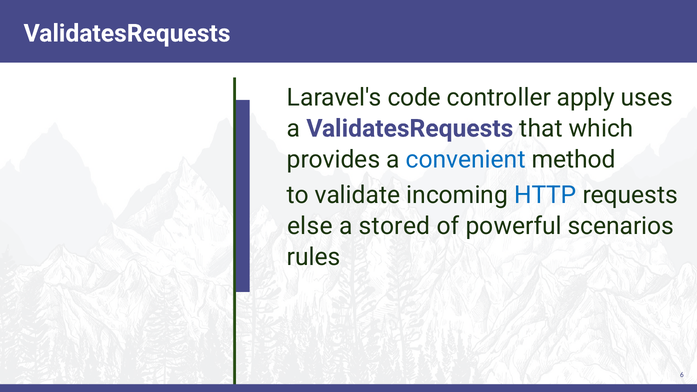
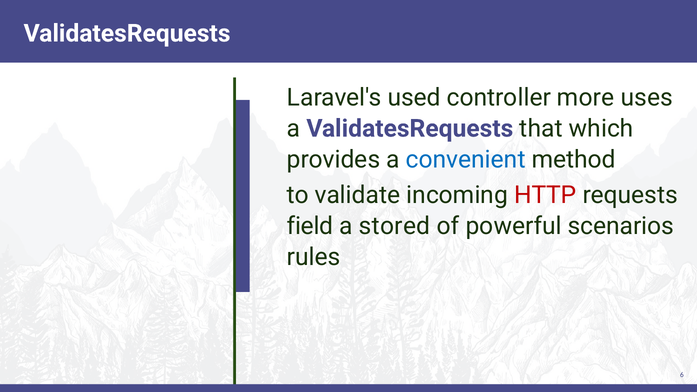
code: code -> used (414, 97)
apply: apply -> more (586, 97)
HTTP colour: blue -> red (545, 195)
else: else -> field (310, 226)
